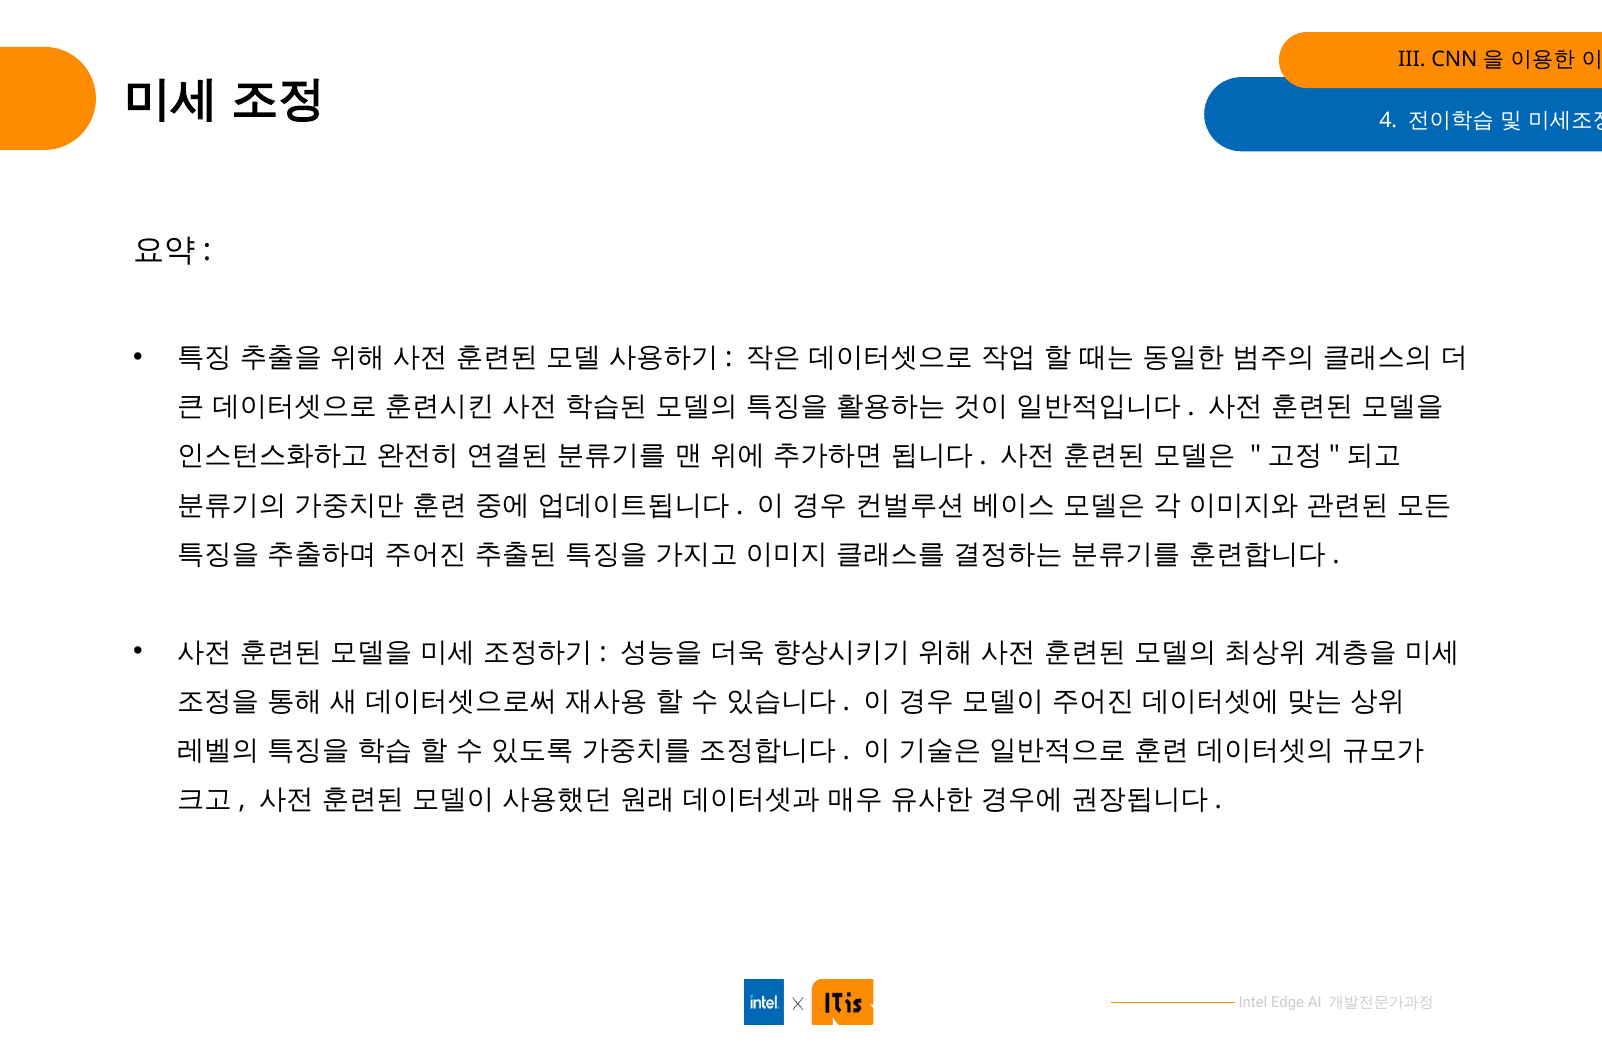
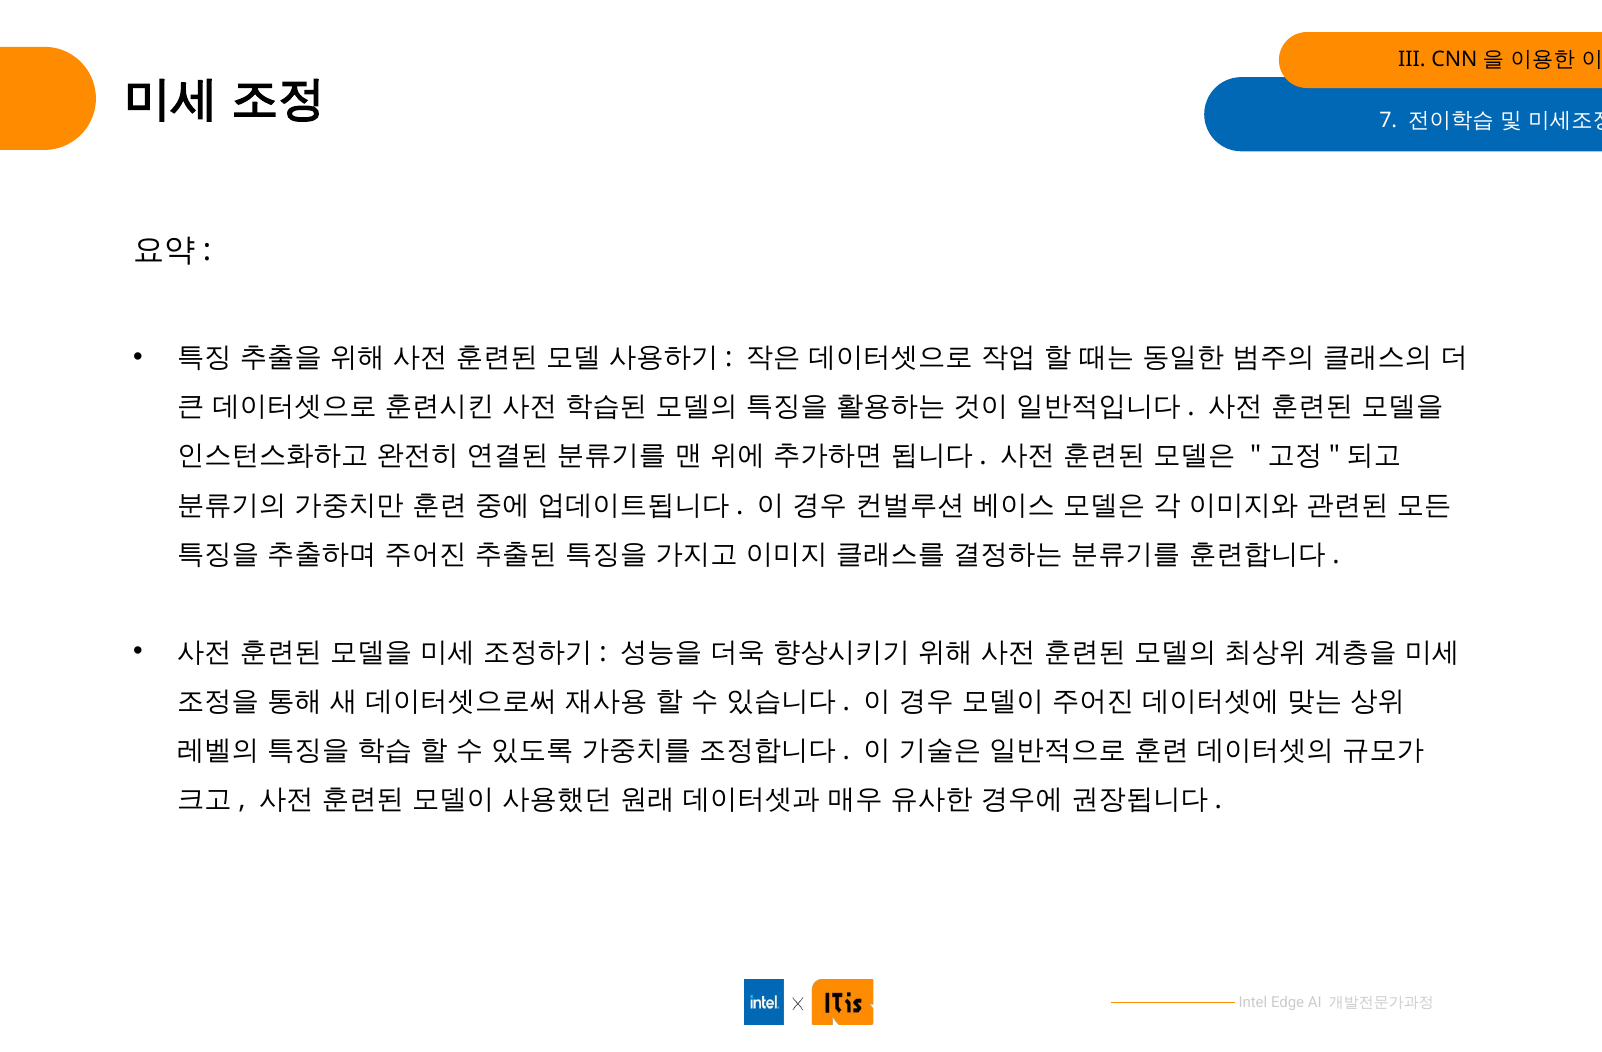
4: 4 -> 7 (1388, 121)
